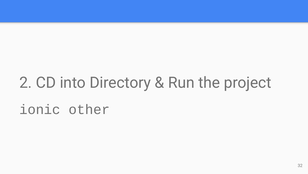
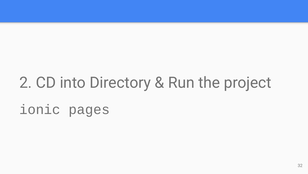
other: other -> pages (89, 109)
